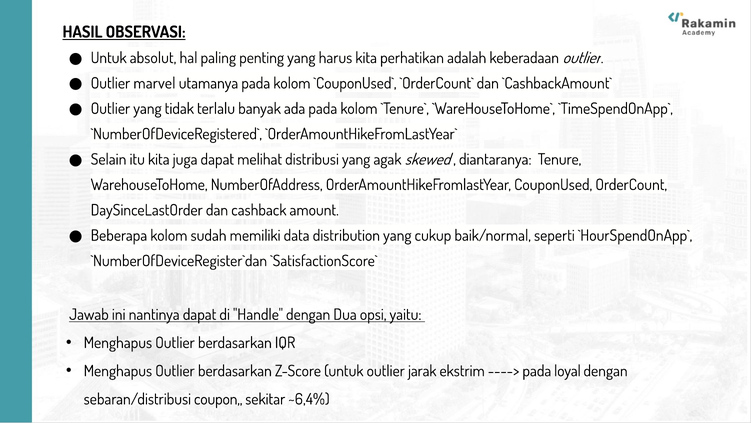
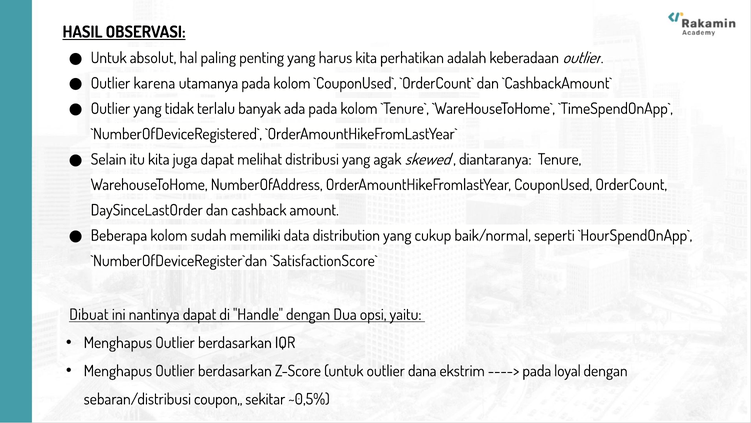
marvel: marvel -> karena (154, 83)
Jawab: Jawab -> Dibuat (89, 314)
jarak: jarak -> dana (422, 371)
~6,4%: ~6,4% -> ~0,5% (309, 399)
